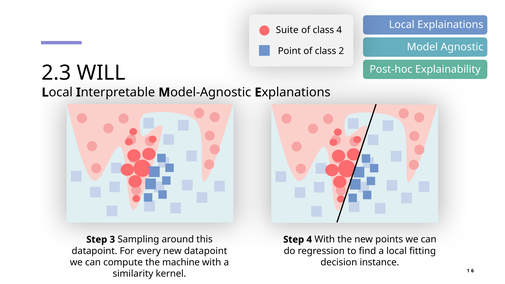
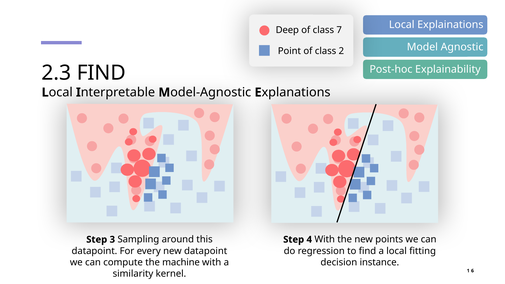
Suite: Suite -> Deep (287, 30)
class 4: 4 -> 7 (339, 30)
2.3 WILL: WILL -> FIND (101, 73)
